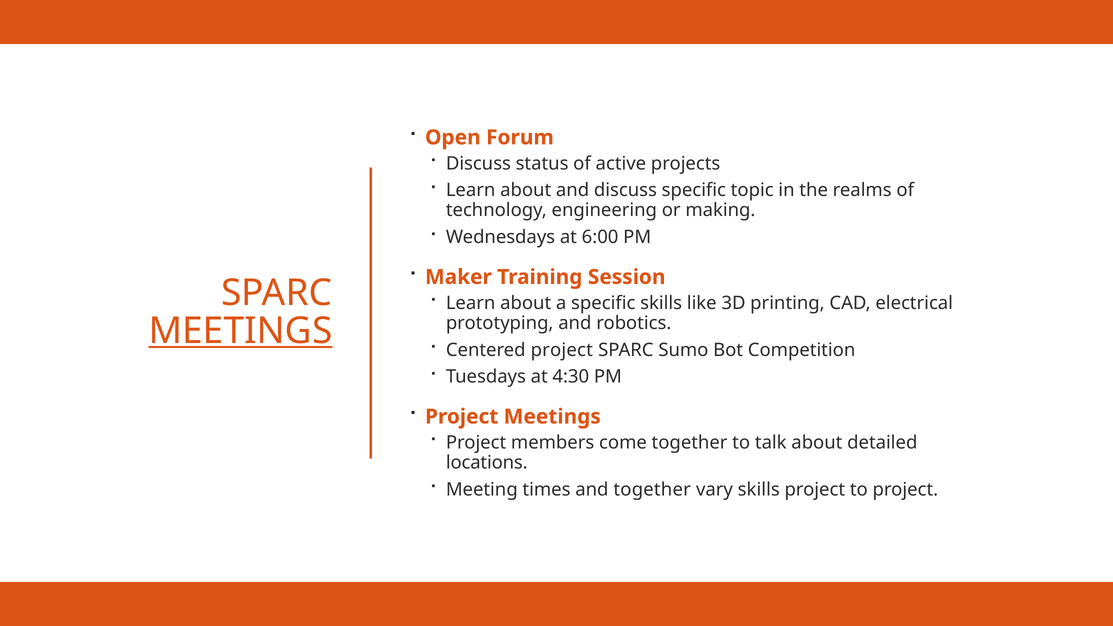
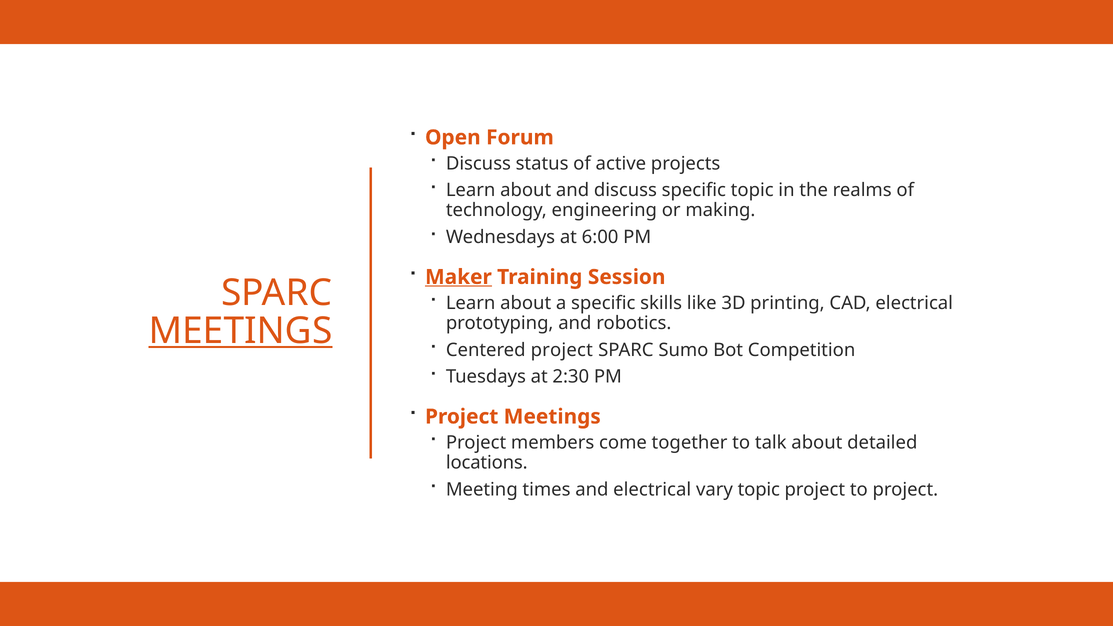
Maker underline: none -> present (458, 277)
4:30: 4:30 -> 2:30 (571, 377)
and together: together -> electrical (652, 490)
vary skills: skills -> topic (759, 490)
